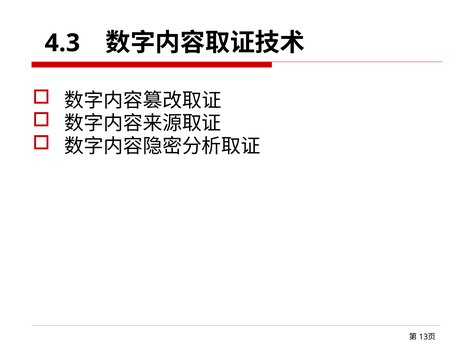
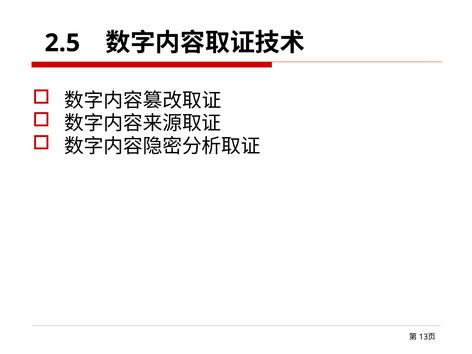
4.3: 4.3 -> 2.5 (62, 43)
